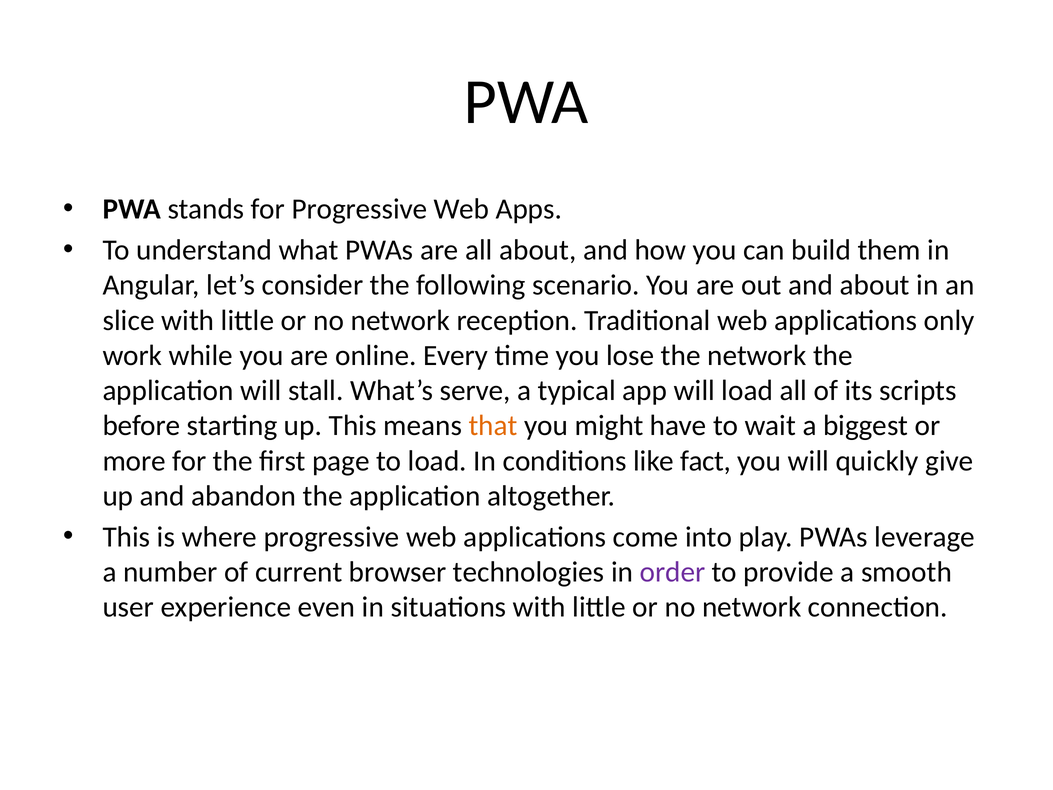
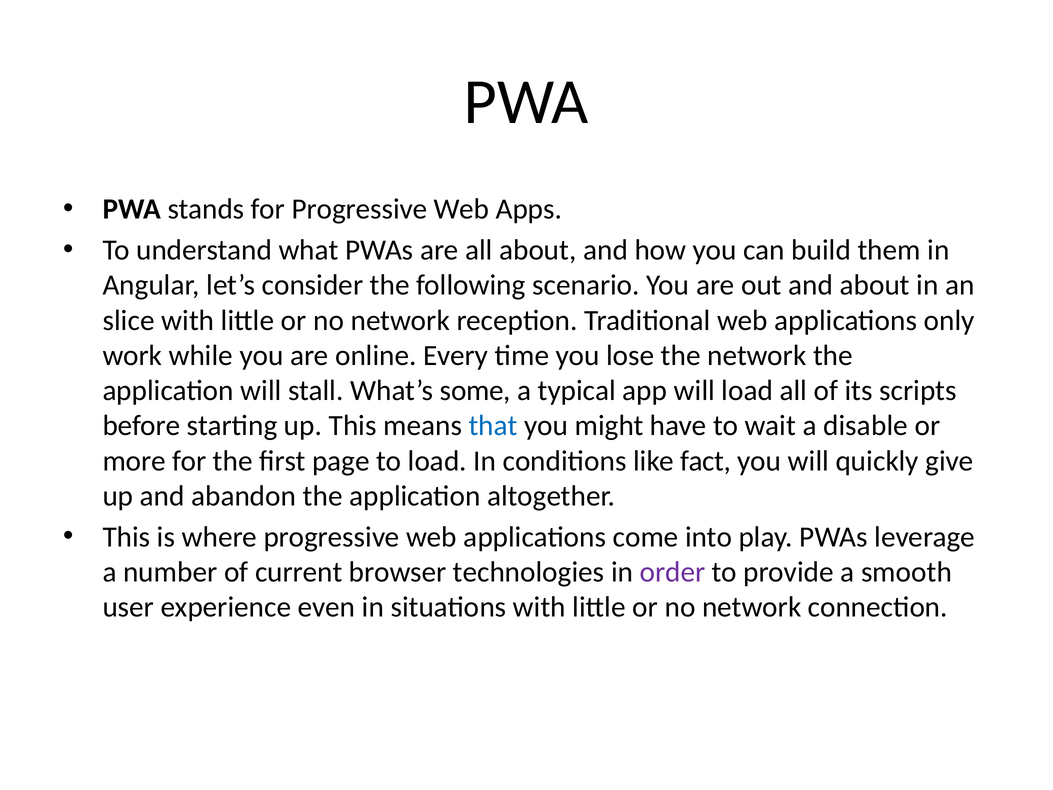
serve: serve -> some (475, 390)
that colour: orange -> blue (493, 426)
biggest: biggest -> disable (866, 426)
